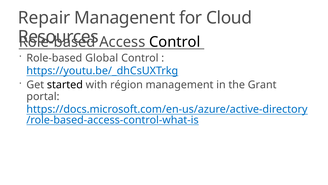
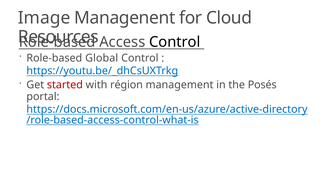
Repair: Repair -> Image (44, 18)
started colour: black -> red (65, 85)
Grant: Grant -> Posés (262, 85)
